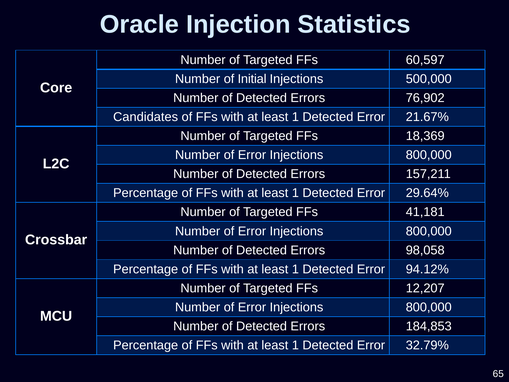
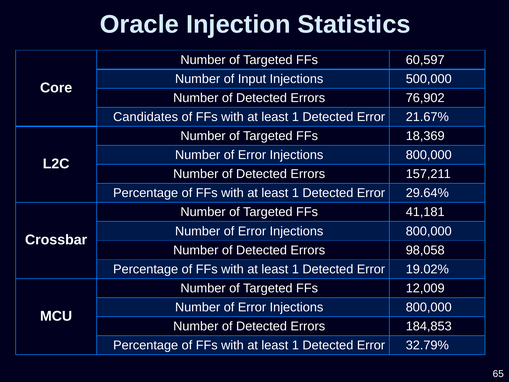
Initial: Initial -> Input (252, 79)
94.12%: 94.12% -> 19.02% (427, 269)
12,207: 12,207 -> 12,009 (425, 288)
